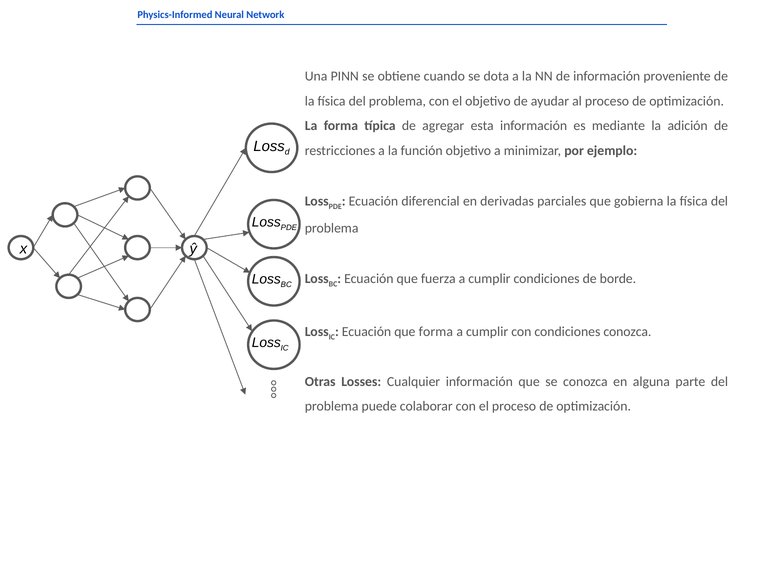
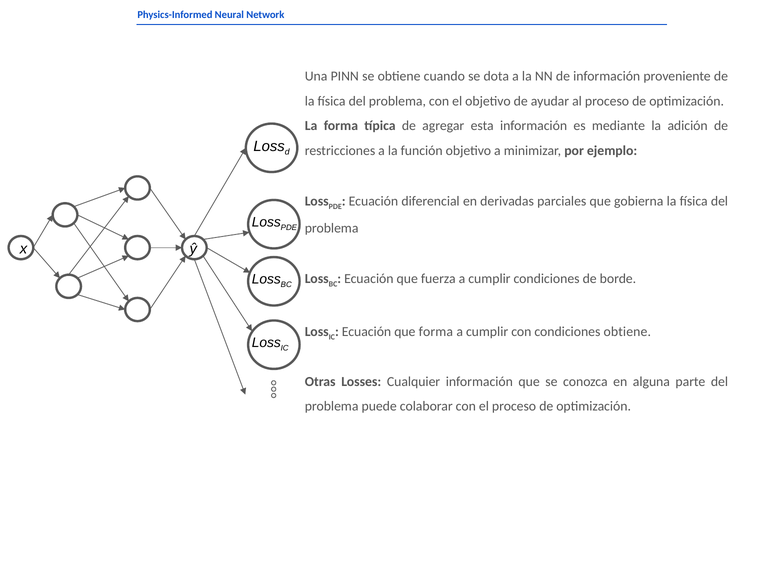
condiciones conozca: conozca -> obtiene (627, 332)
